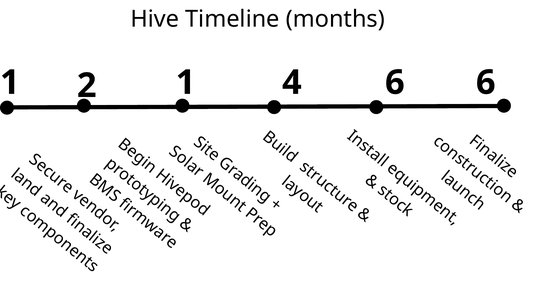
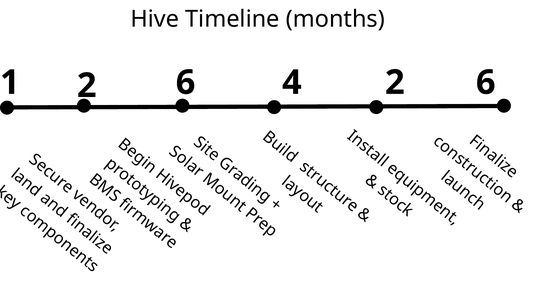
1 2 1: 1 -> 6 (186, 83)
4 6: 6 -> 2 (395, 83)
